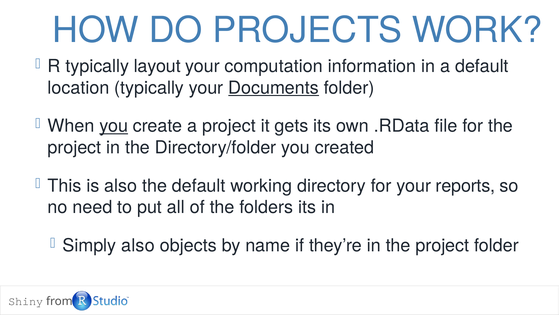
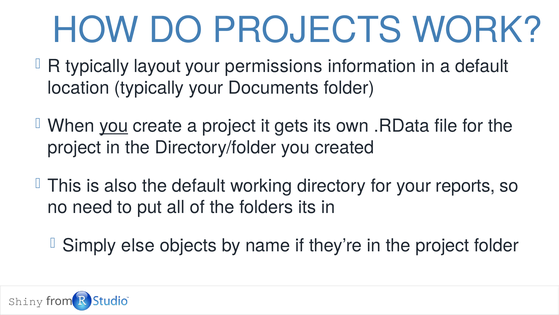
computation: computation -> permissions (274, 66)
Documents underline: present -> none (274, 88)
Simply also: also -> else (138, 245)
